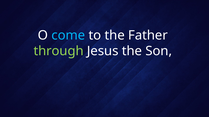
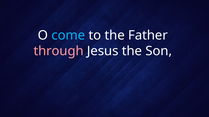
through colour: light green -> pink (59, 51)
